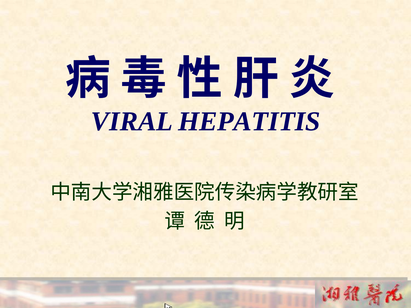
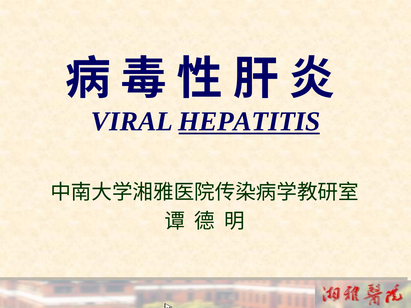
HEPATITIS underline: none -> present (249, 122)
